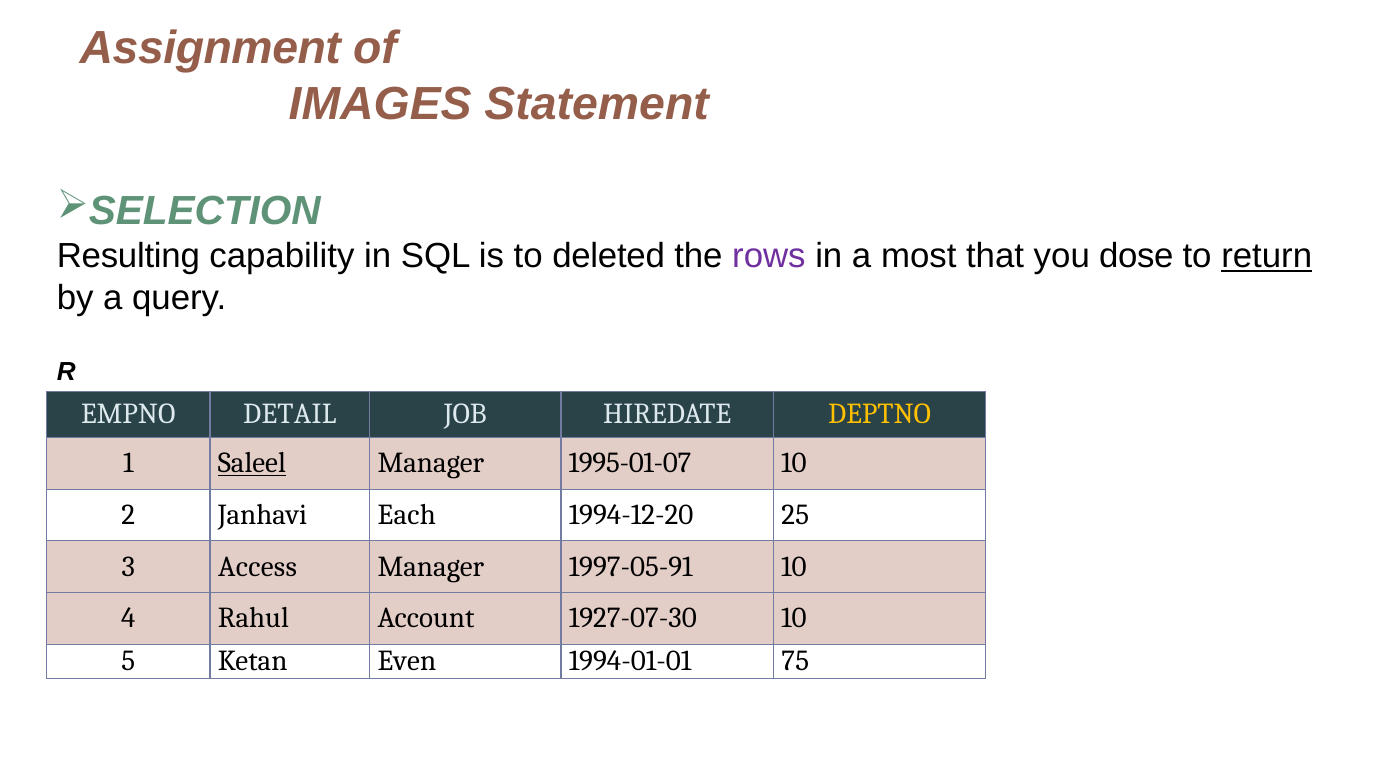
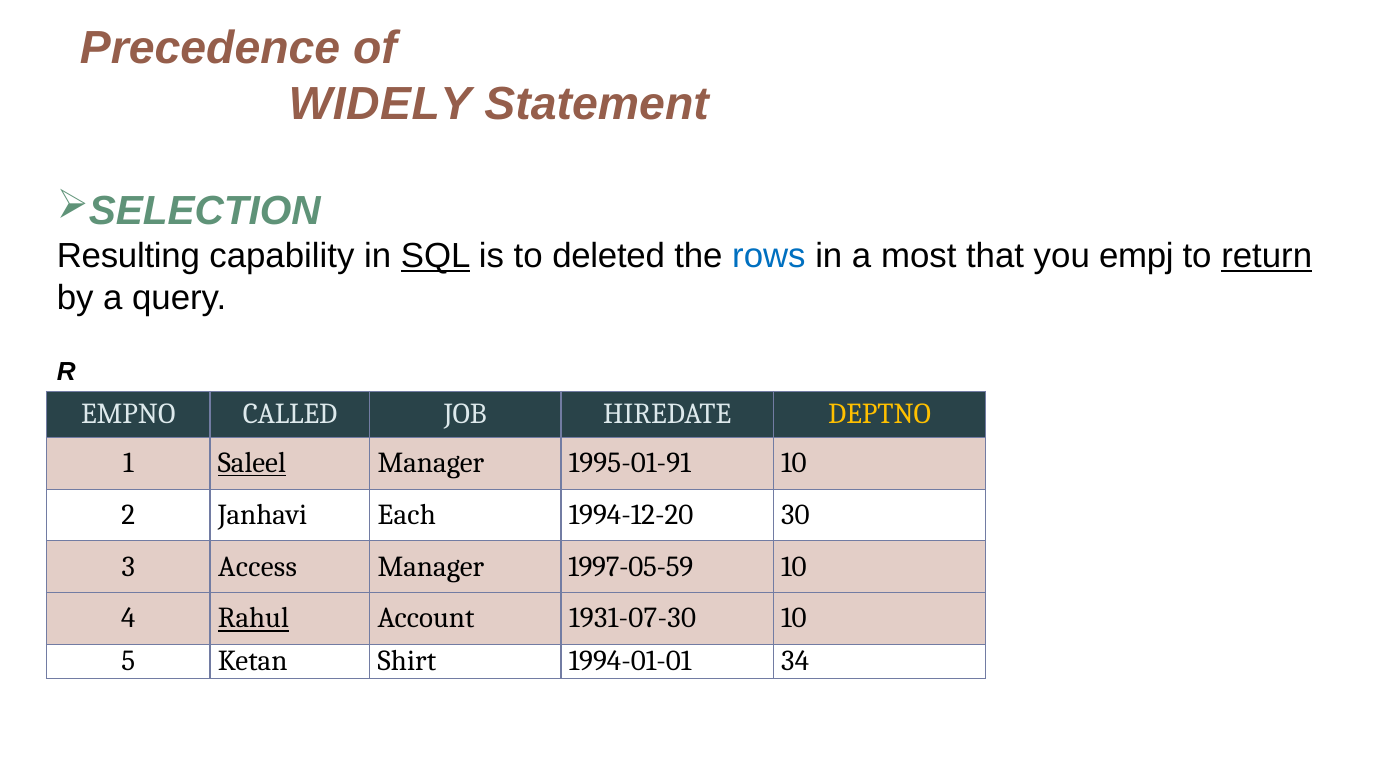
Assignment: Assignment -> Precedence (210, 49)
IMAGES: IMAGES -> WIDELY (380, 104)
SQL underline: none -> present (436, 256)
rows colour: purple -> blue (769, 256)
dose: dose -> empj (1136, 256)
DETAIL: DETAIL -> CALLED (290, 414)
1995-01-07: 1995-01-07 -> 1995-01-91 (630, 463)
25: 25 -> 30 (795, 515)
1997-05-91: 1997-05-91 -> 1997-05-59 (631, 567)
Rahul underline: none -> present (253, 618)
1927-07-30: 1927-07-30 -> 1931-07-30 (633, 618)
Even: Even -> Shirt (407, 661)
75: 75 -> 34 (795, 661)
